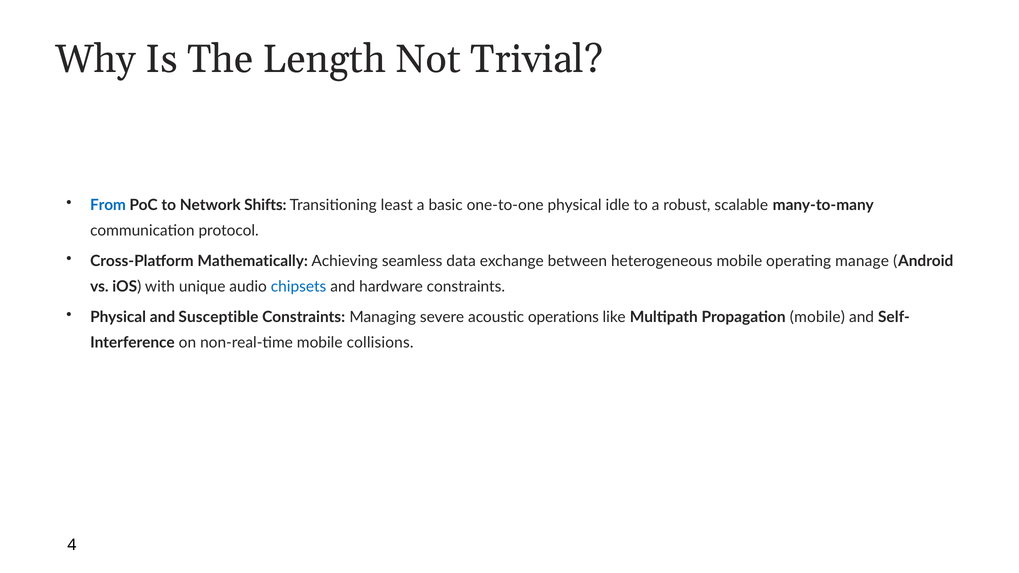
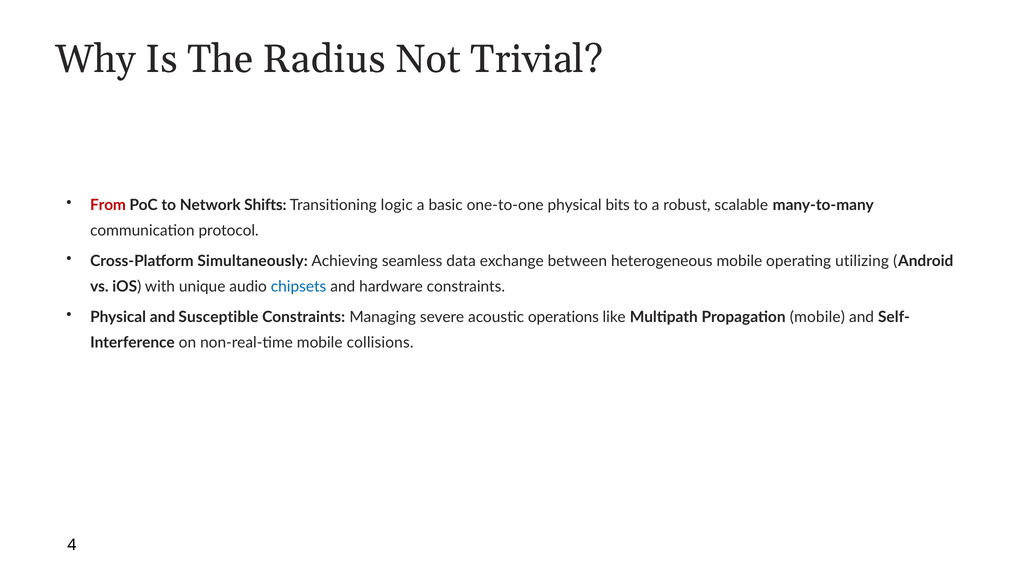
Length: Length -> Radius (324, 59)
From colour: blue -> red (108, 205)
least: least -> logic (397, 205)
idle: idle -> bits (618, 205)
Mathematically: Mathematically -> Simultaneously (253, 261)
manage: manage -> utilizing (862, 261)
